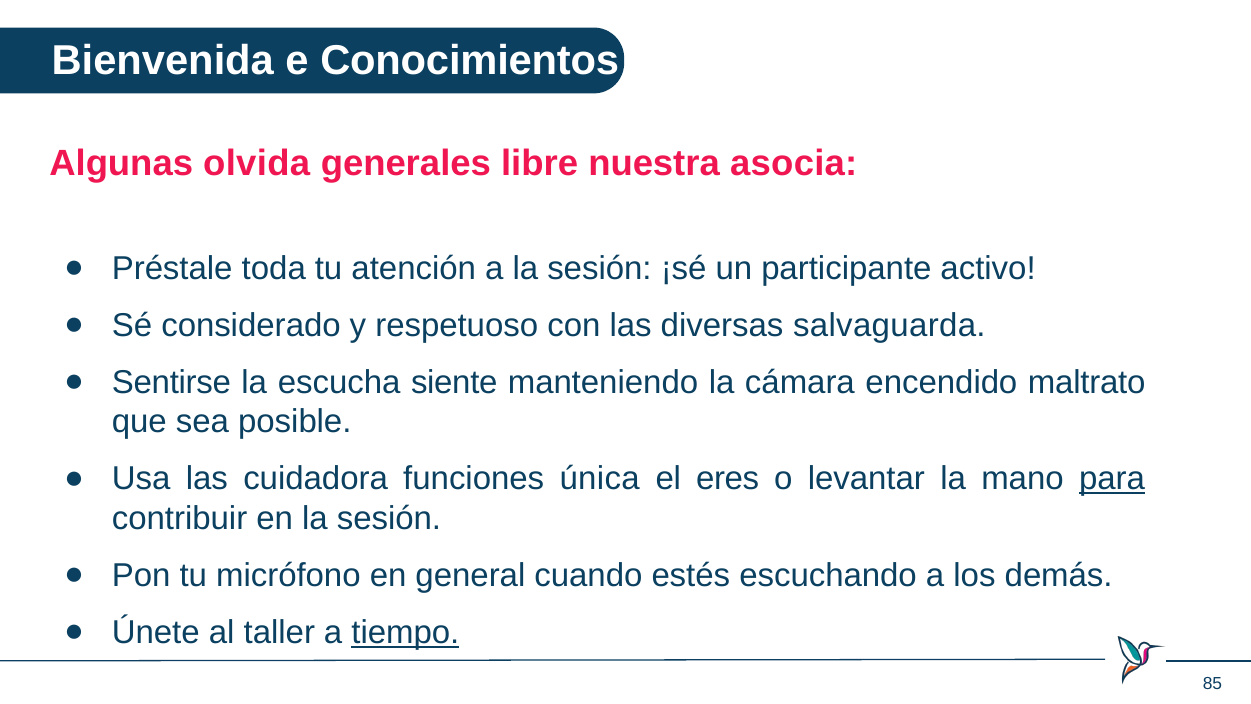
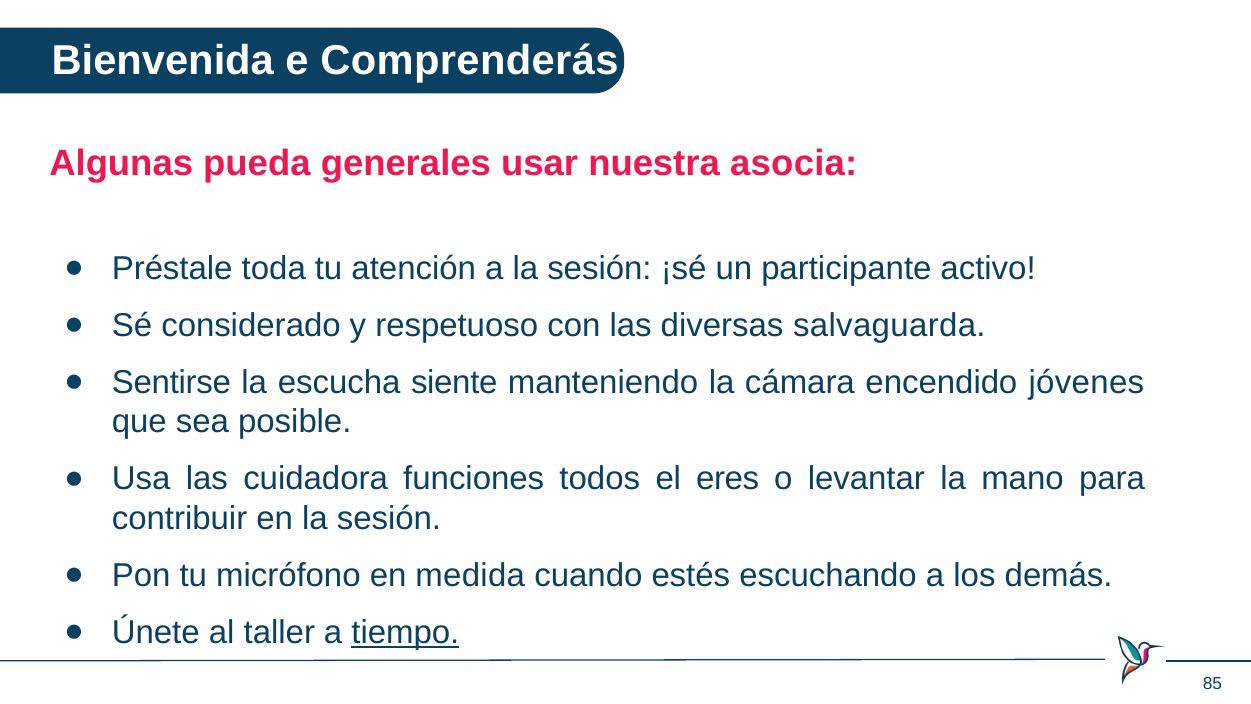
Conocimientos: Conocimientos -> Comprenderás (469, 61)
olvida: olvida -> pueda (257, 164)
libre: libre -> usar (540, 164)
maltrato: maltrato -> jóvenes (1086, 382)
única: única -> todos (600, 479)
para underline: present -> none (1112, 479)
general: general -> medida (470, 575)
